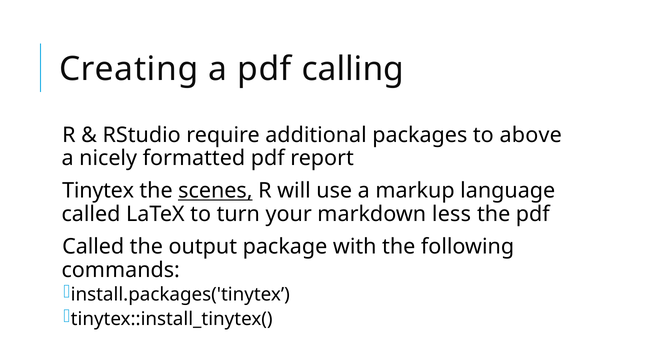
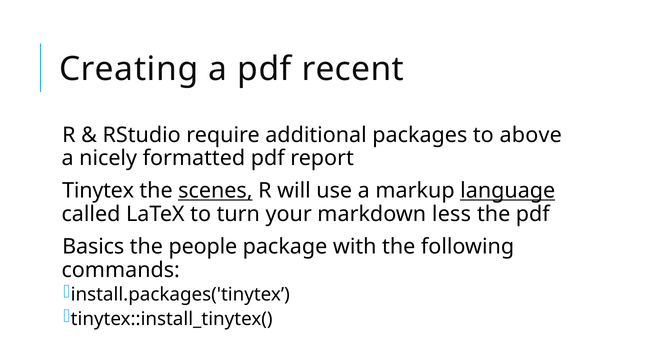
calling: calling -> recent (353, 69)
language underline: none -> present (508, 191)
Called: Called -> Basics (93, 247)
output: output -> people (203, 247)
